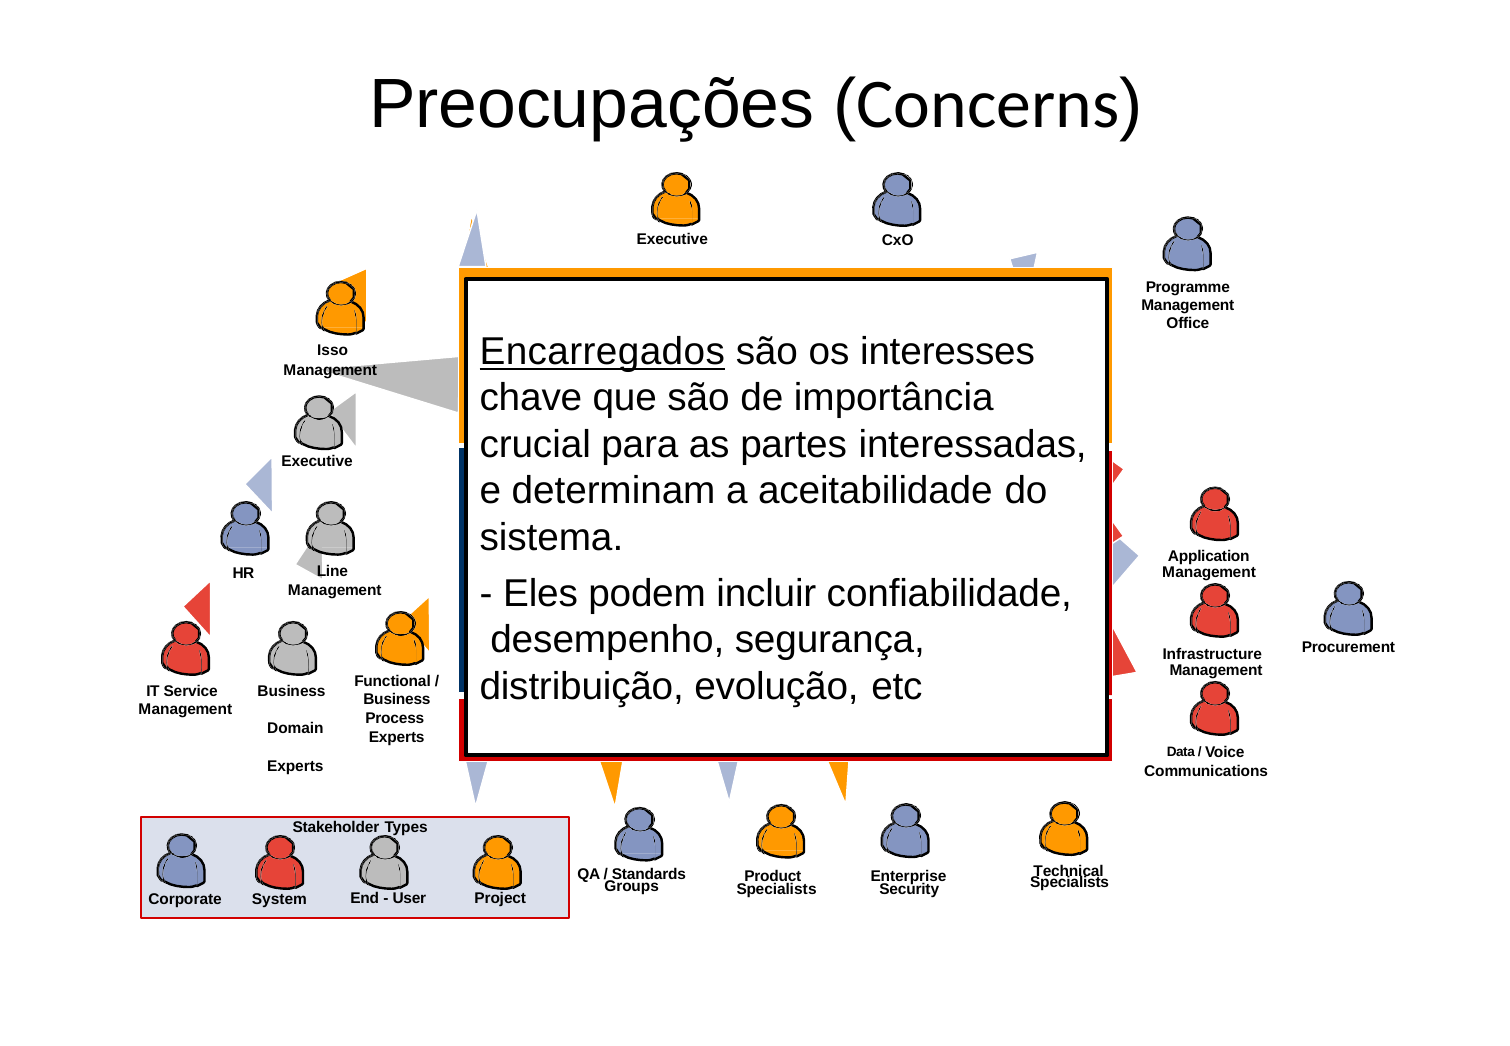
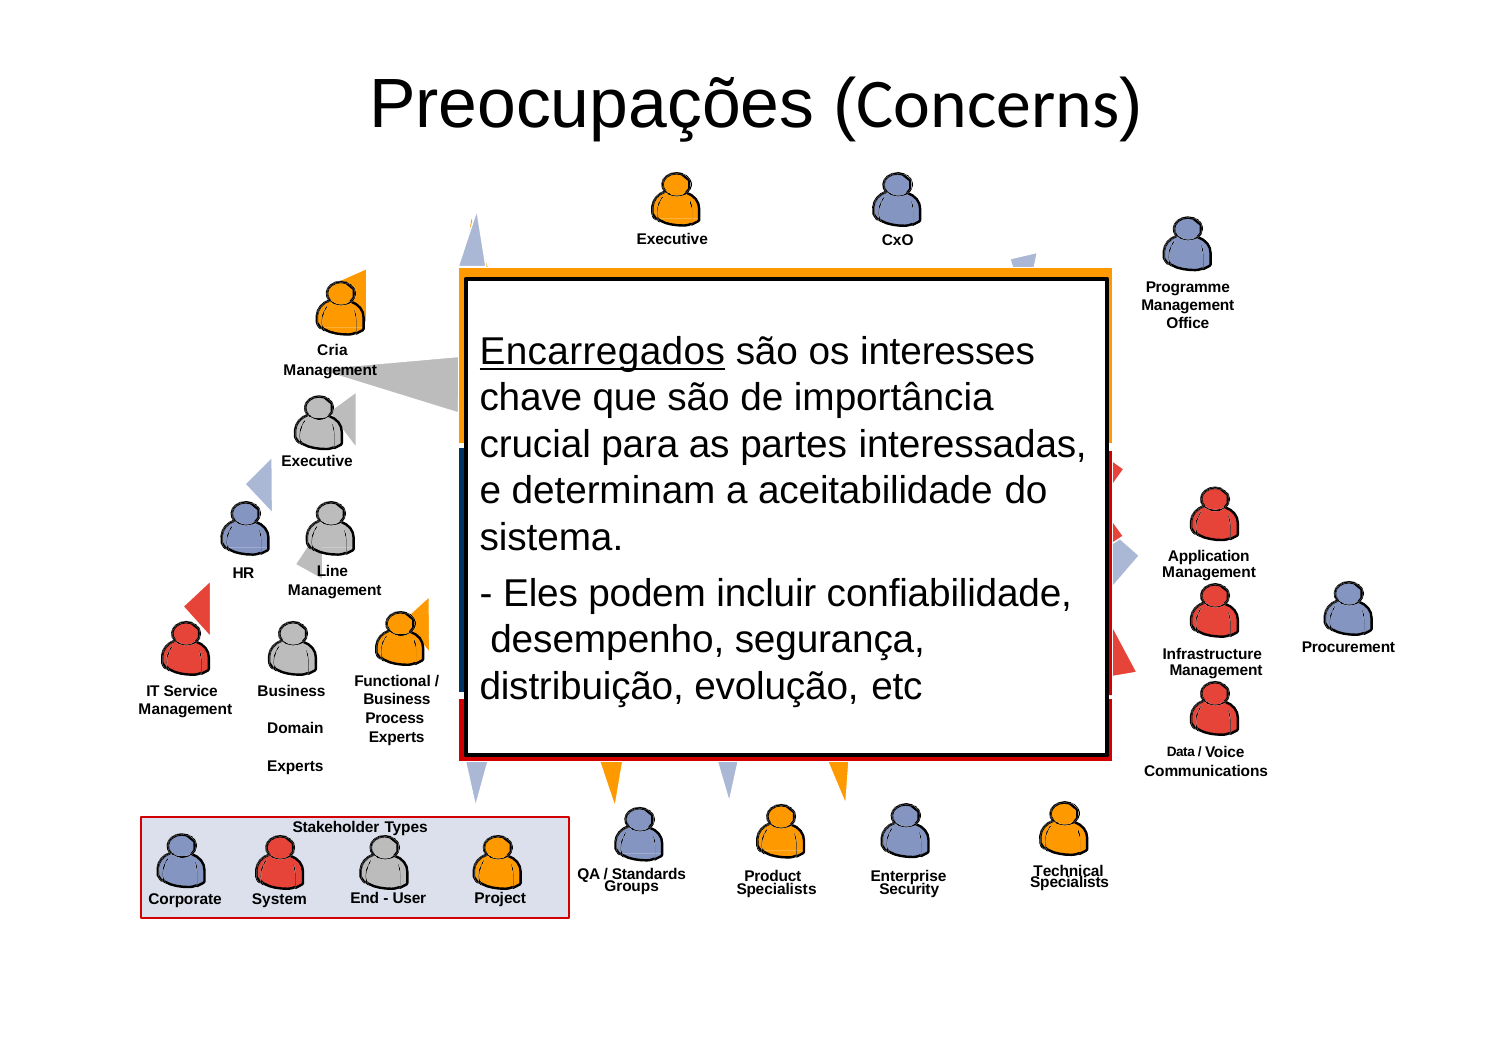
Isso: Isso -> Cria (333, 351)
